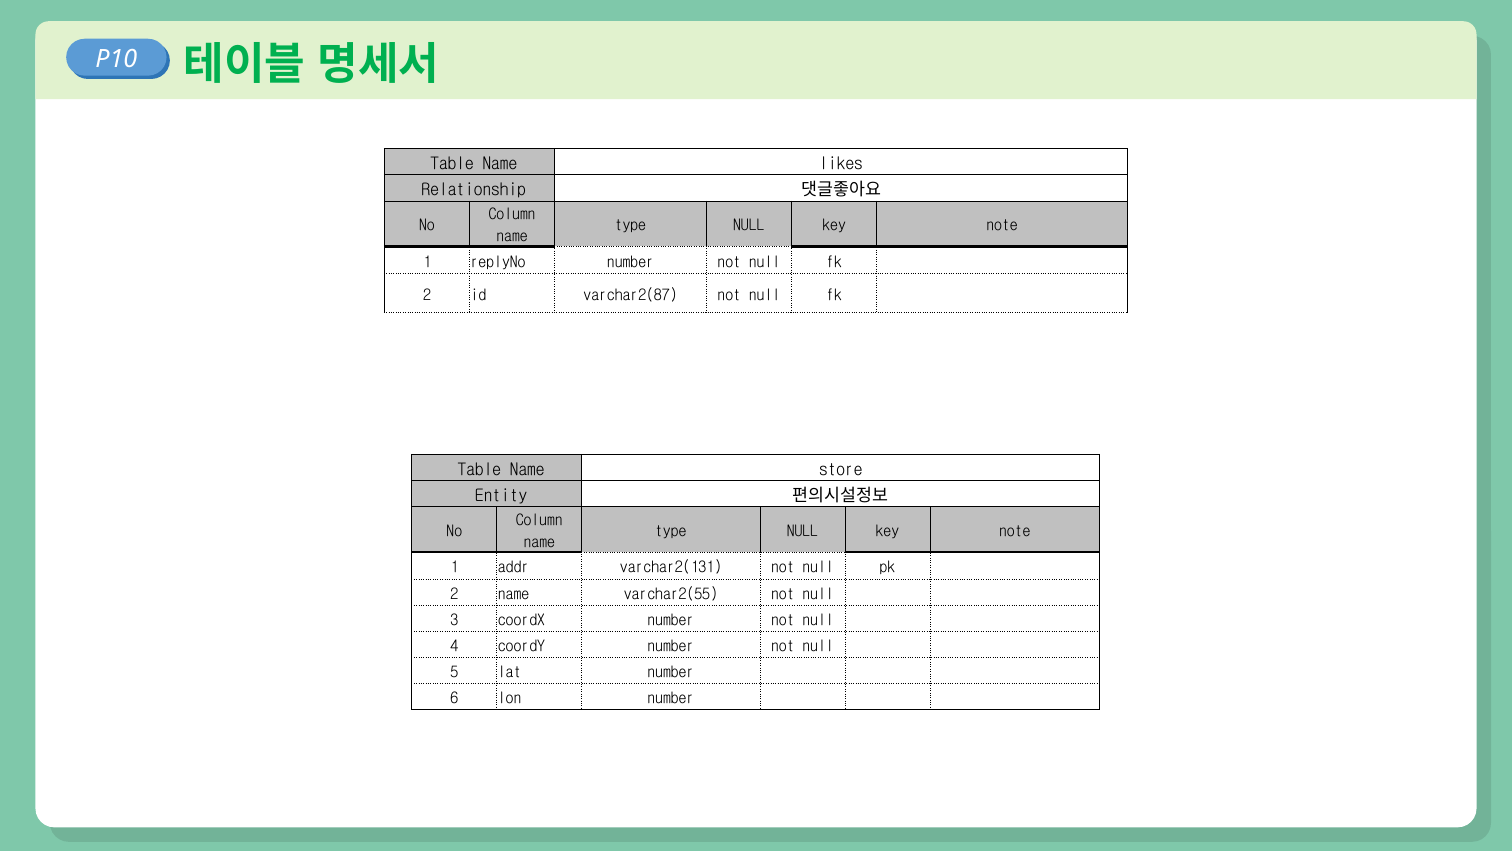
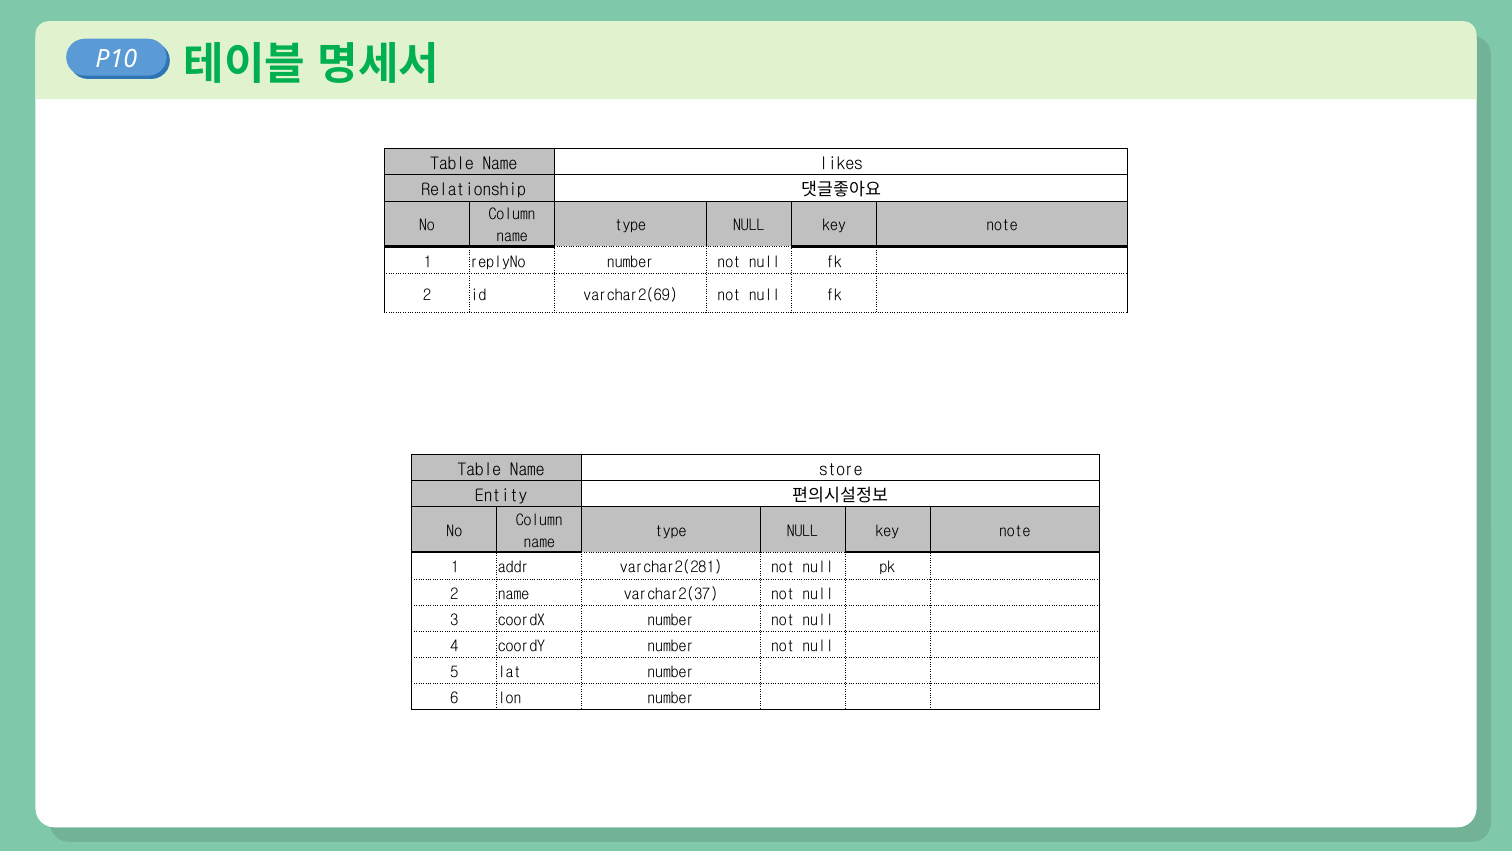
varchar2(87: varchar2(87 -> varchar2(69 (631, 295)
varchar2(131: varchar2(131 -> varchar2(281 (671, 567)
varchar2(55: varchar2(55 -> varchar2(37 (671, 594)
